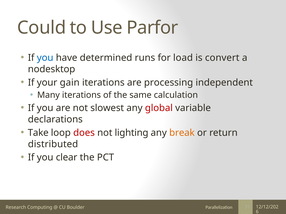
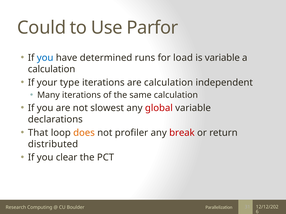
is convert: convert -> variable (222, 58)
nodesktop: nodesktop -> calculation (52, 69)
gain: gain -> type (70, 83)
are processing: processing -> calculation (169, 83)
Take: Take -> That (38, 133)
does colour: red -> orange (84, 133)
lighting: lighting -> profiler (131, 133)
break colour: orange -> red (182, 133)
